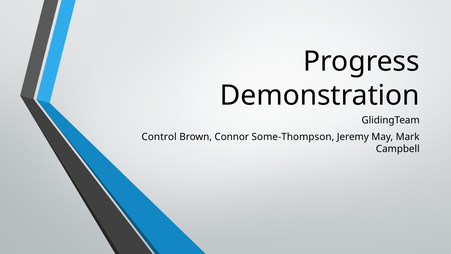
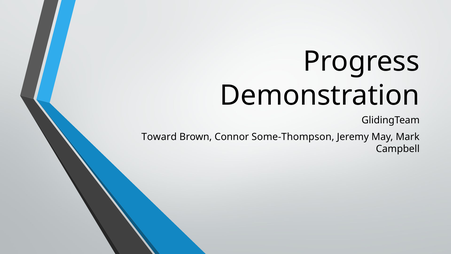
Control: Control -> Toward (159, 137)
